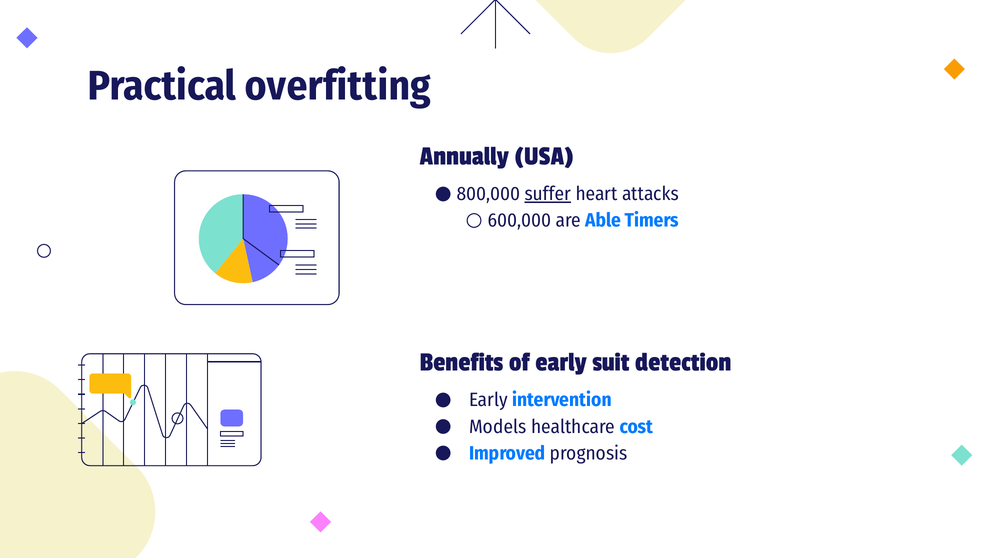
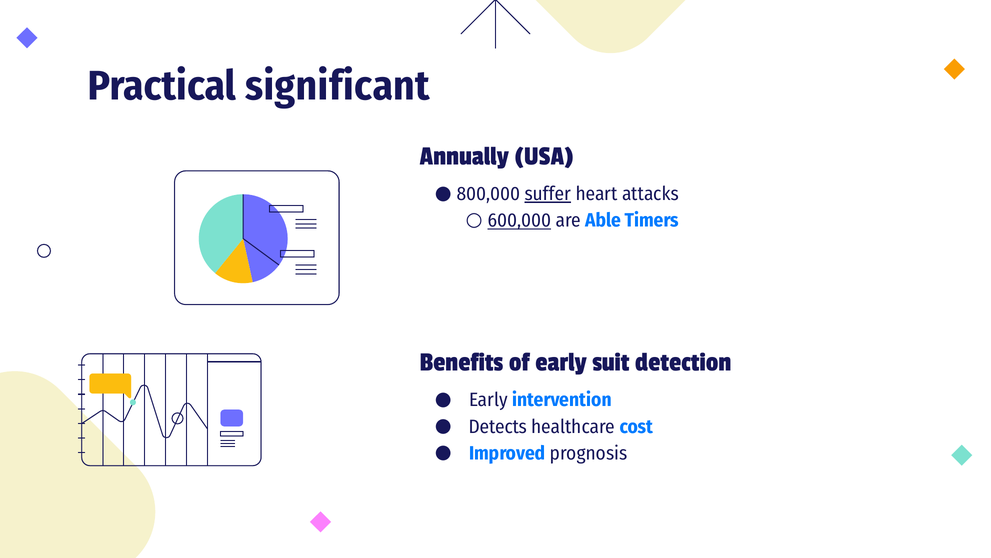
overfitting: overfitting -> significant (338, 86)
600,000 underline: none -> present (519, 220)
Models: Models -> Detects (498, 426)
